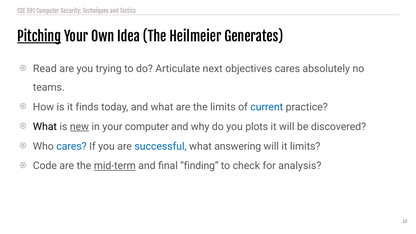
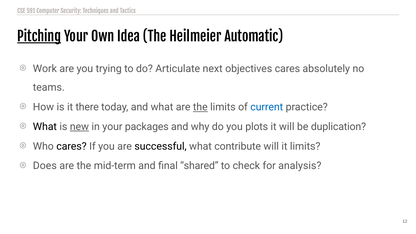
Generates: Generates -> Automatic (254, 37)
Read: Read -> Work (45, 69)
finds: finds -> there (87, 107)
the underline: none -> present (200, 107)
your computer: computer -> packages (147, 127)
discovered: discovered -> duplication (338, 127)
cares colour: blue -> black (71, 146)
successful colour: blue -> black (161, 146)
answering: answering -> contribute (238, 146)
Code: Code -> Does (45, 166)
mid-term underline: present -> none (115, 166)
finding: finding -> shared (199, 166)
